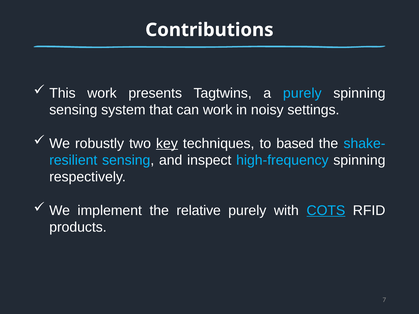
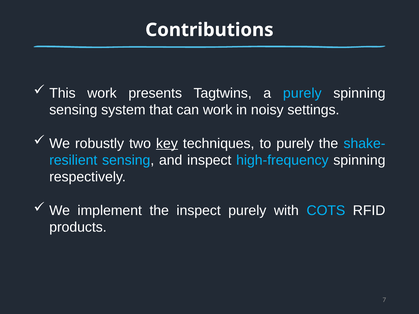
to based: based -> purely (295, 144)
the relative: relative -> inspect (199, 211)
COTS underline: present -> none (326, 211)
